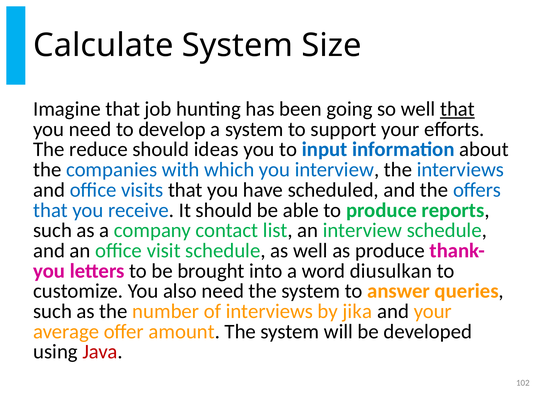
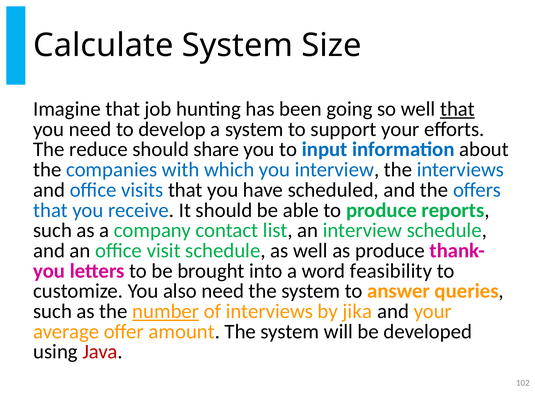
ideas: ideas -> share (216, 150)
diusulkan: diusulkan -> feasibility (391, 271)
number underline: none -> present (166, 311)
